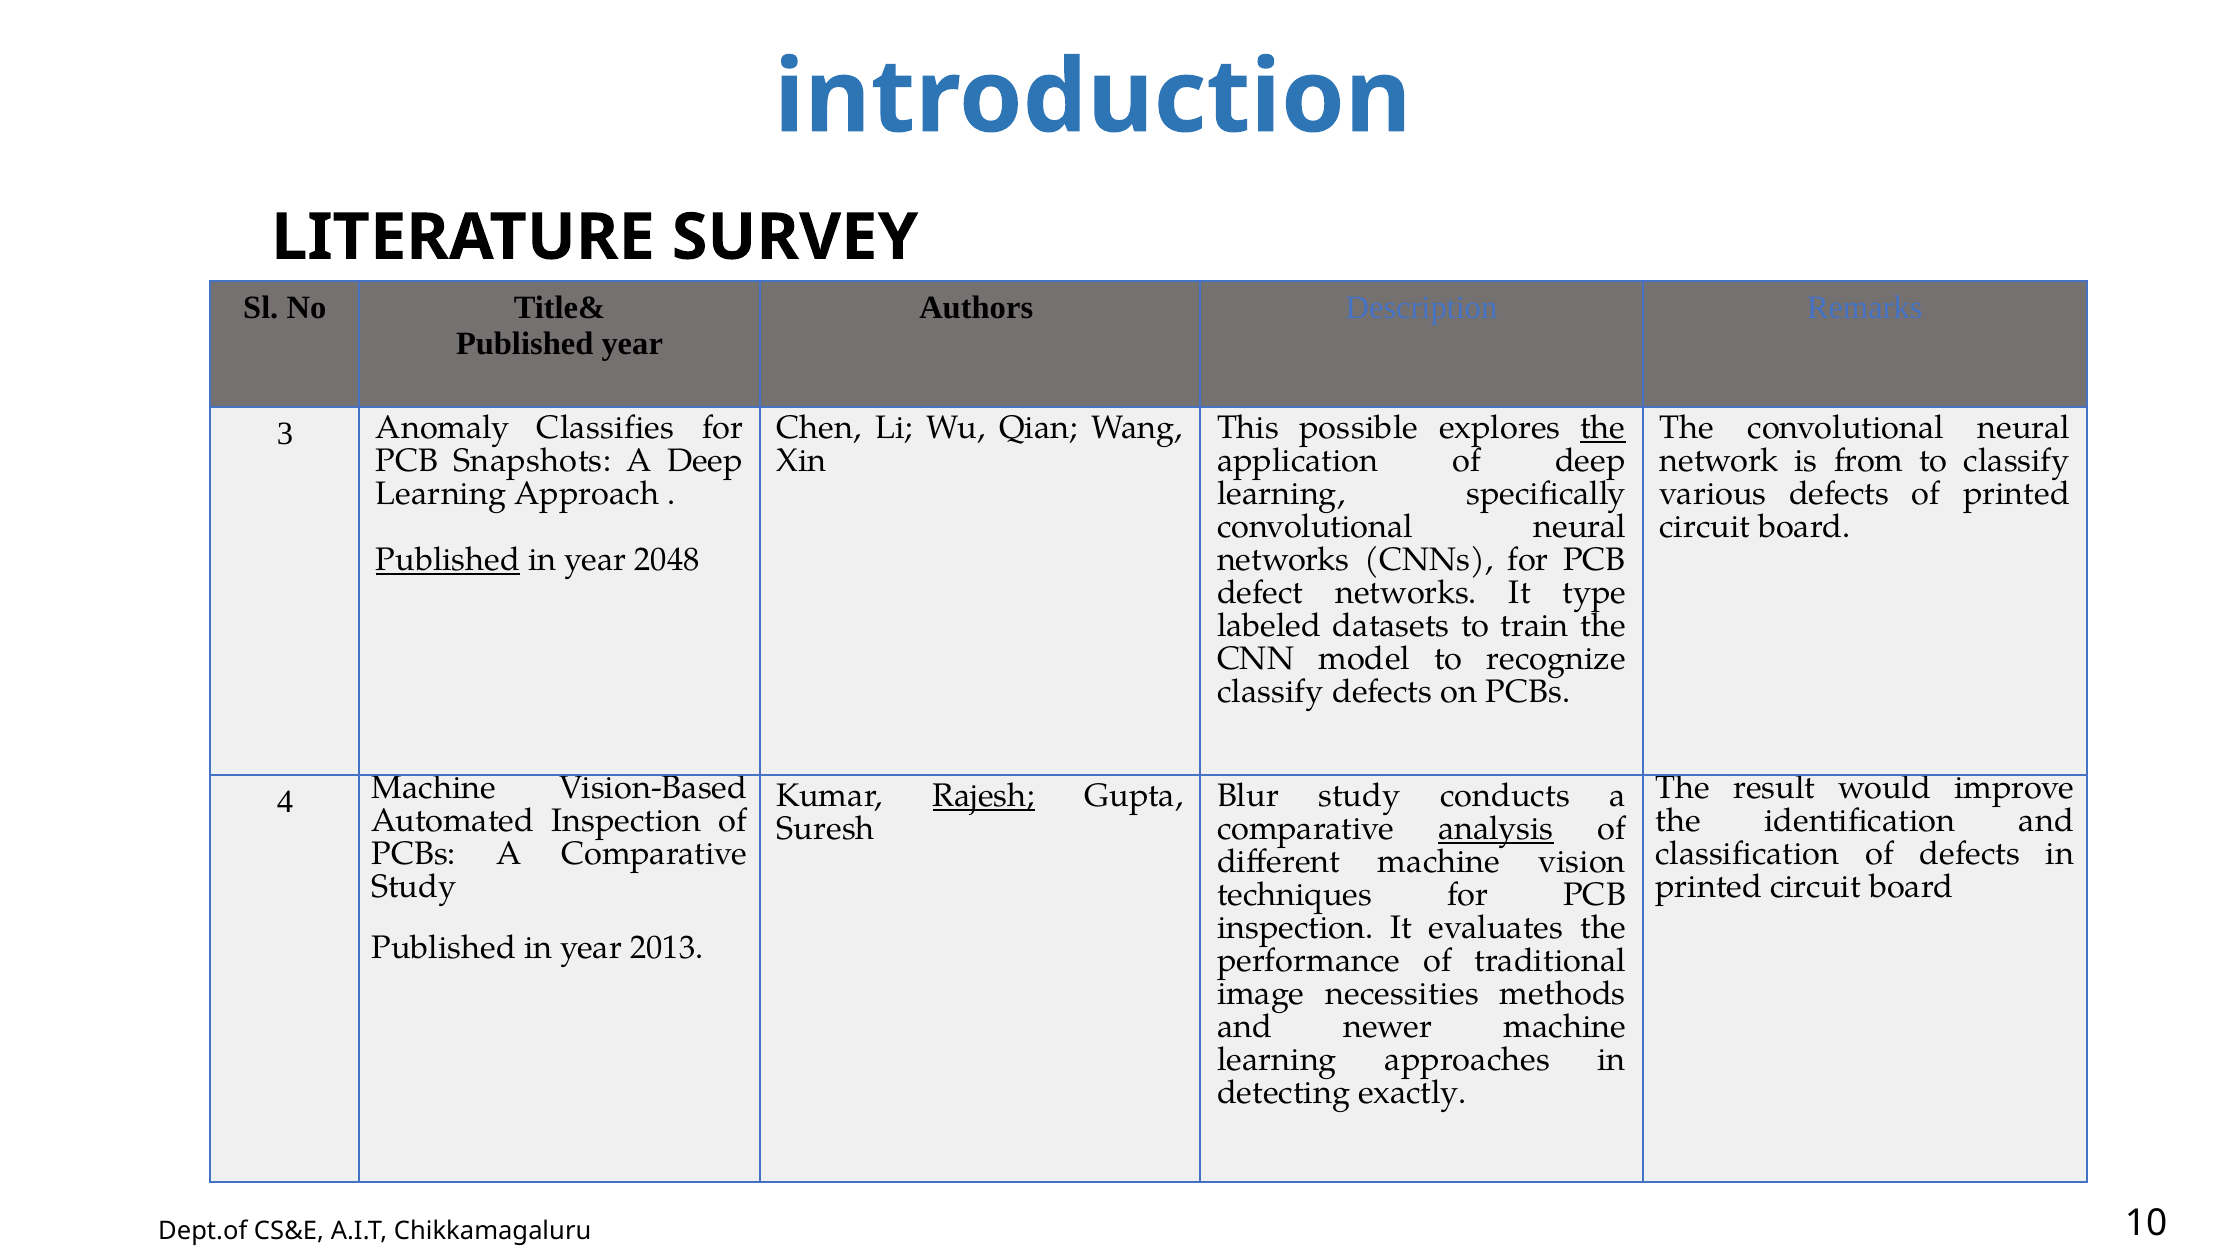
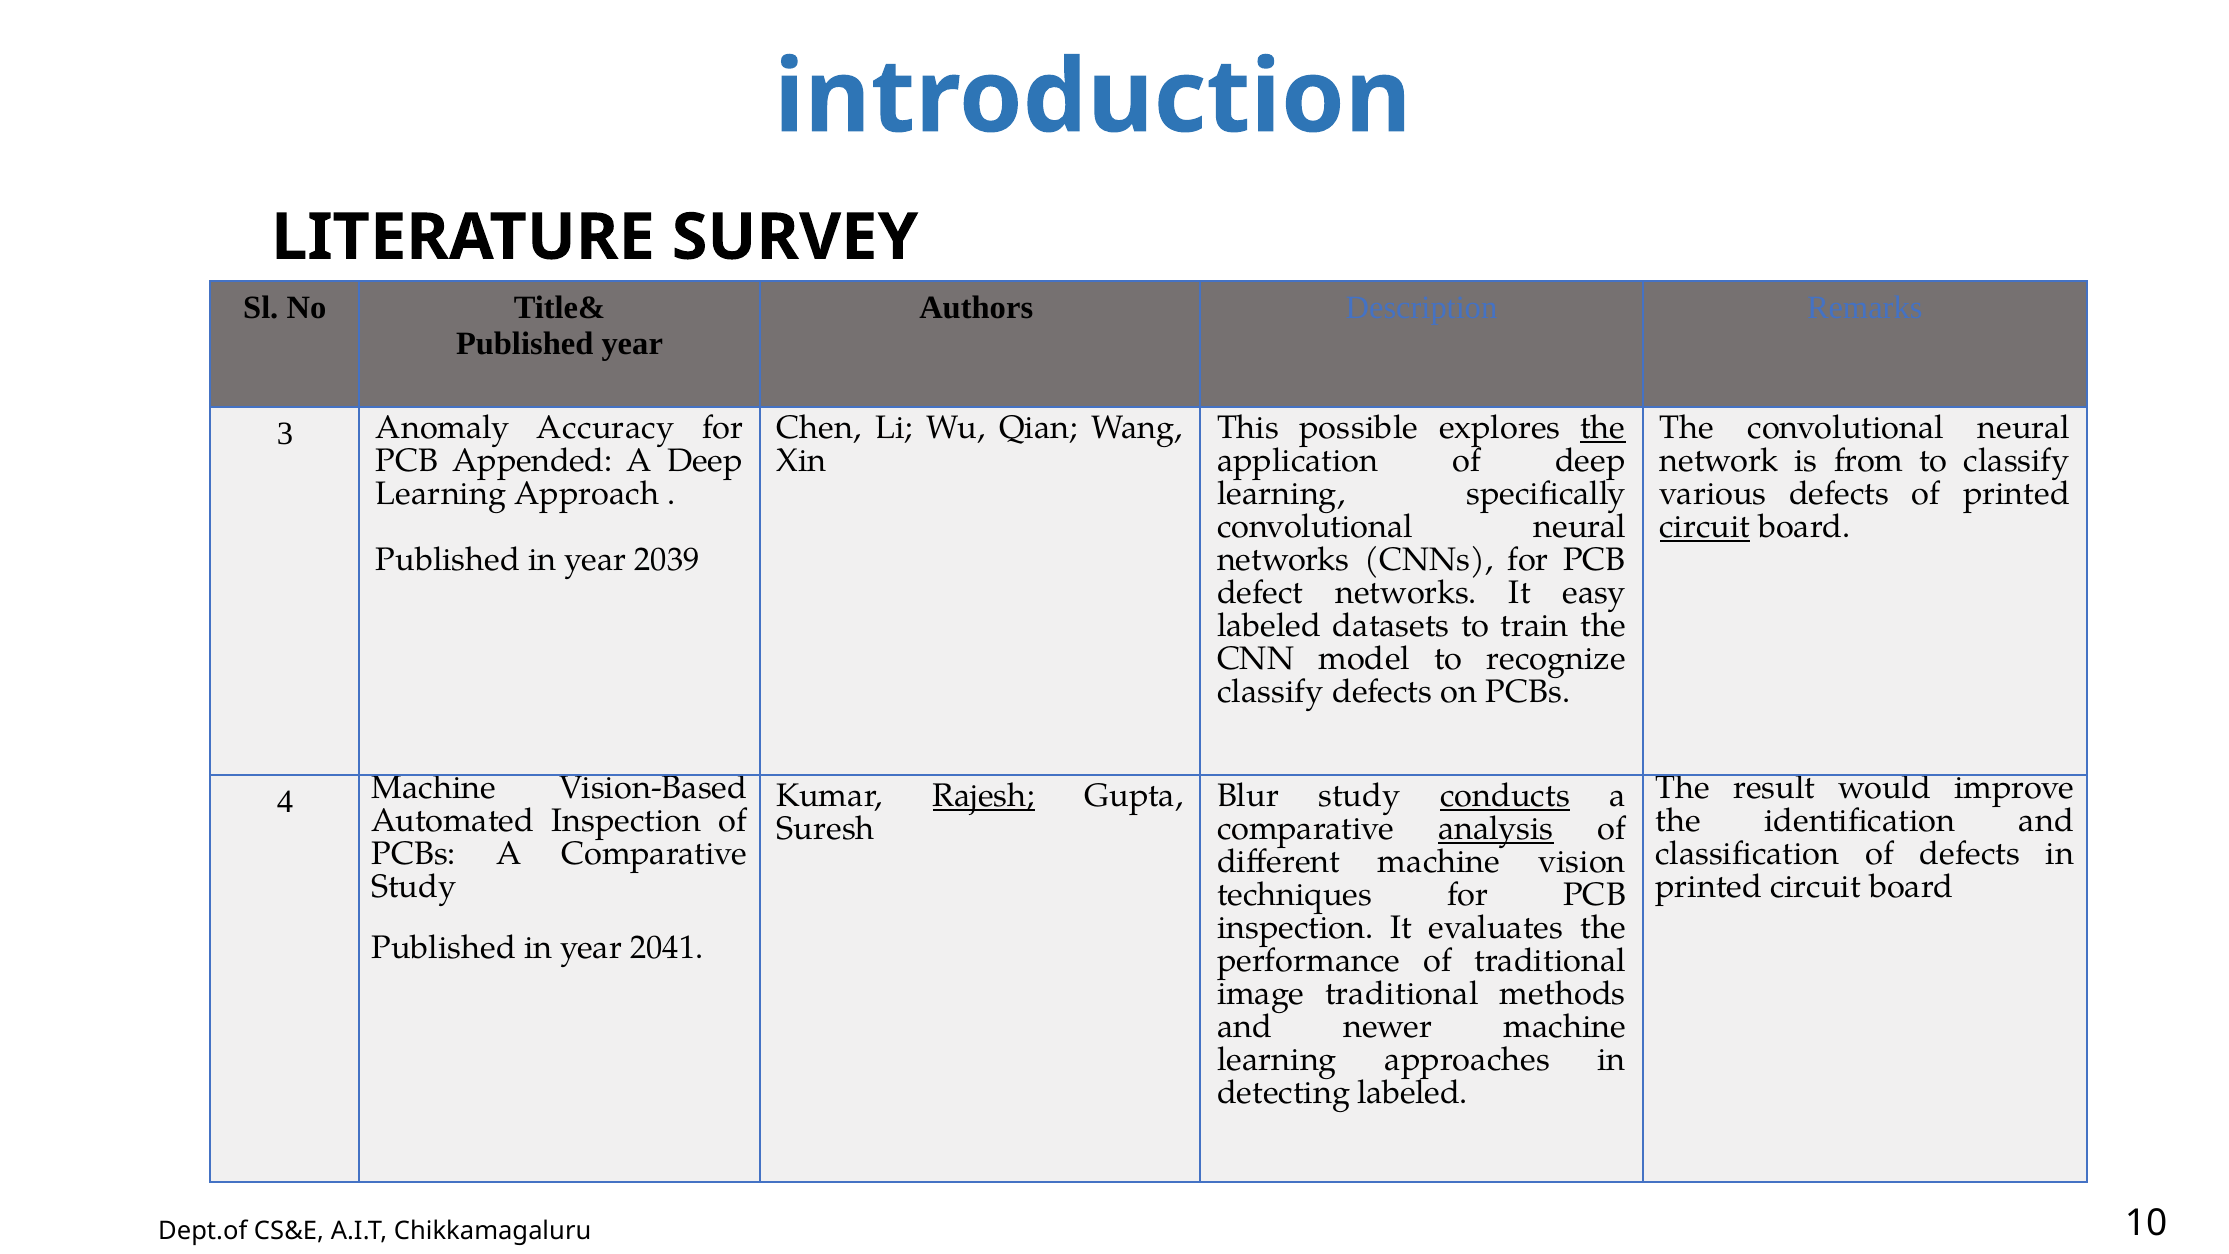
Classifies: Classifies -> Accuracy (606, 428)
Snapshots: Snapshots -> Appended (533, 461)
circuit underline: none -> present (1705, 527)
Published underline: present -> none (448, 560)
2048: 2048 -> 2039 (667, 560)
type: type -> easy (1594, 593)
conducts underline: none -> present (1505, 796)
2013: 2013 -> 2041 (667, 947)
image necessities: necessities -> traditional (1402, 994)
detecting exactly: exactly -> labeled (1413, 1092)
